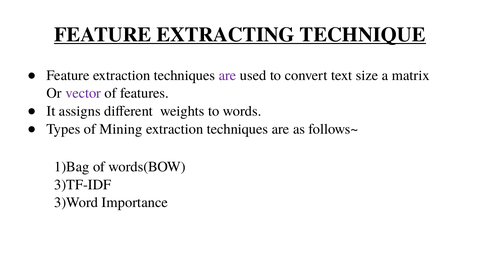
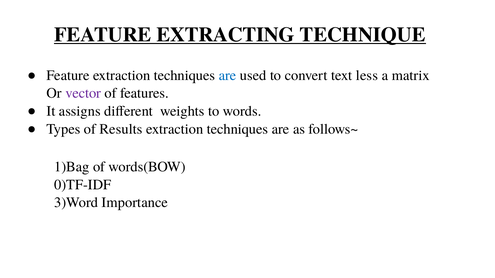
are colour: purple -> blue (228, 75)
size: size -> less (367, 75)
Mining: Mining -> Results (121, 129)
3)TF-IDF: 3)TF-IDF -> 0)TF-IDF (83, 185)
